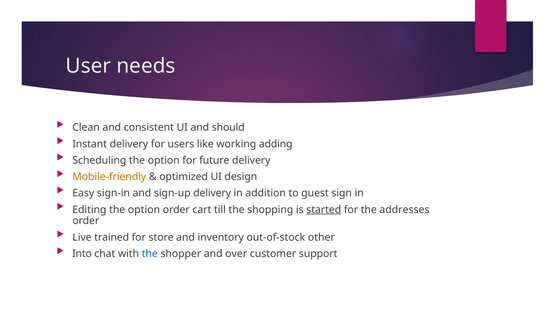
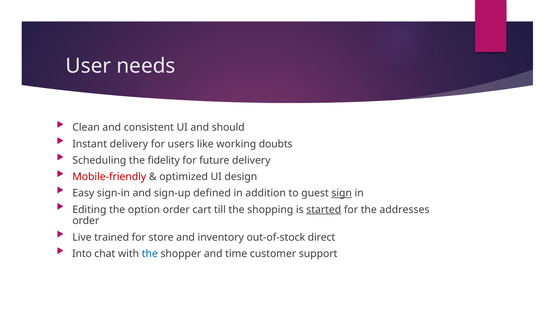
adding: adding -> doubts (276, 144)
Scheduling the option: option -> fidelity (164, 160)
Mobile-friendly colour: orange -> red (109, 177)
sign-up delivery: delivery -> defined (212, 193)
sign underline: none -> present (342, 193)
other: other -> direct (321, 237)
over: over -> time (236, 254)
